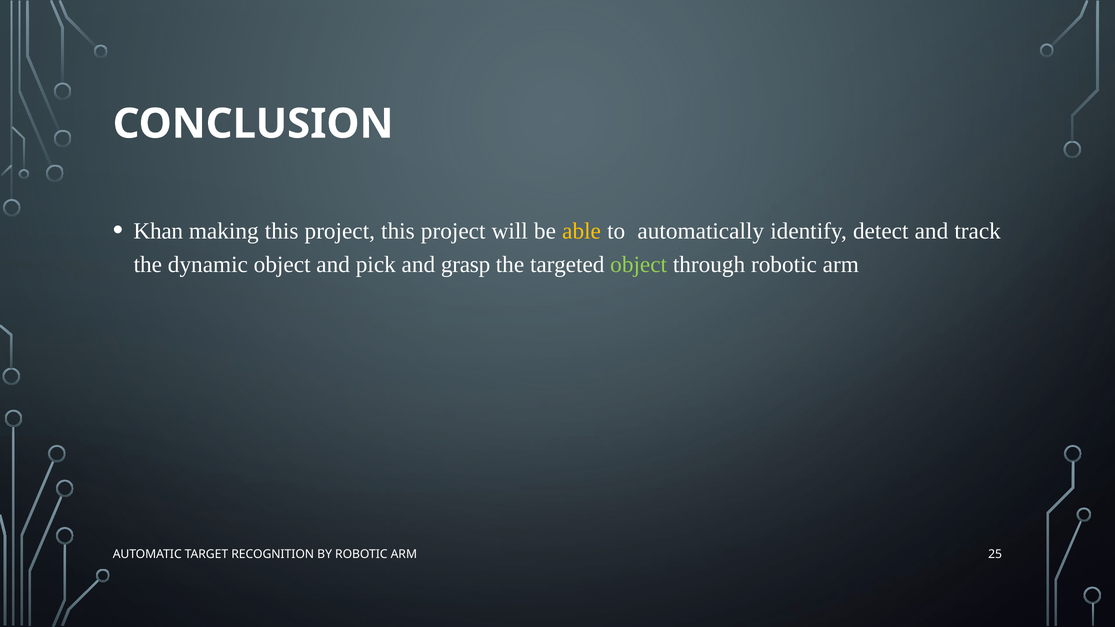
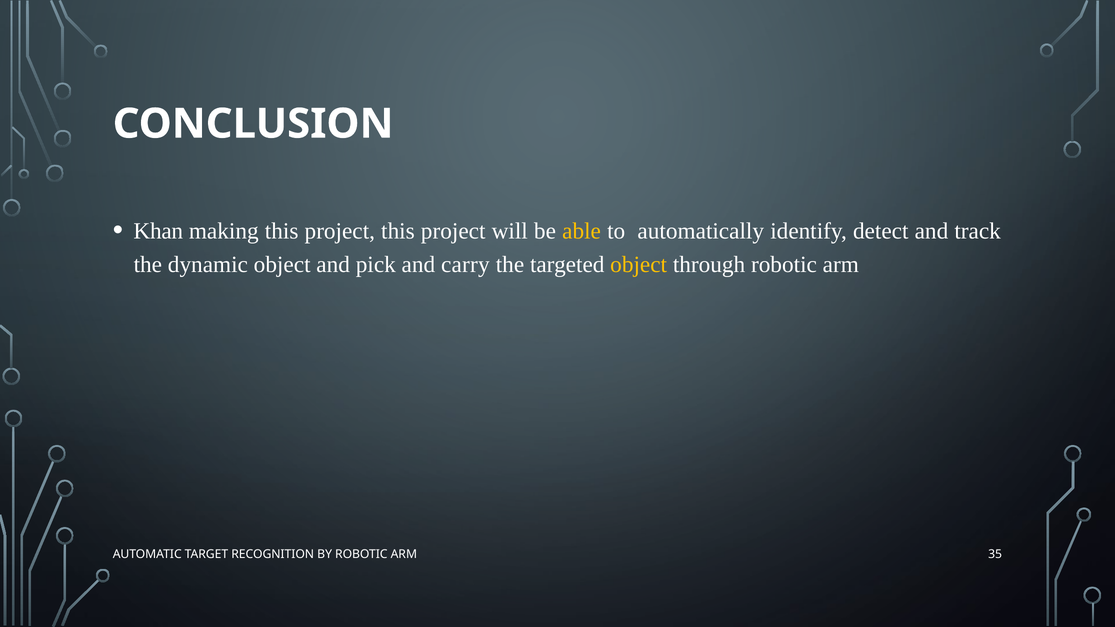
grasp: grasp -> carry (465, 265)
object colour: light green -> yellow (639, 265)
25: 25 -> 35 (995, 555)
